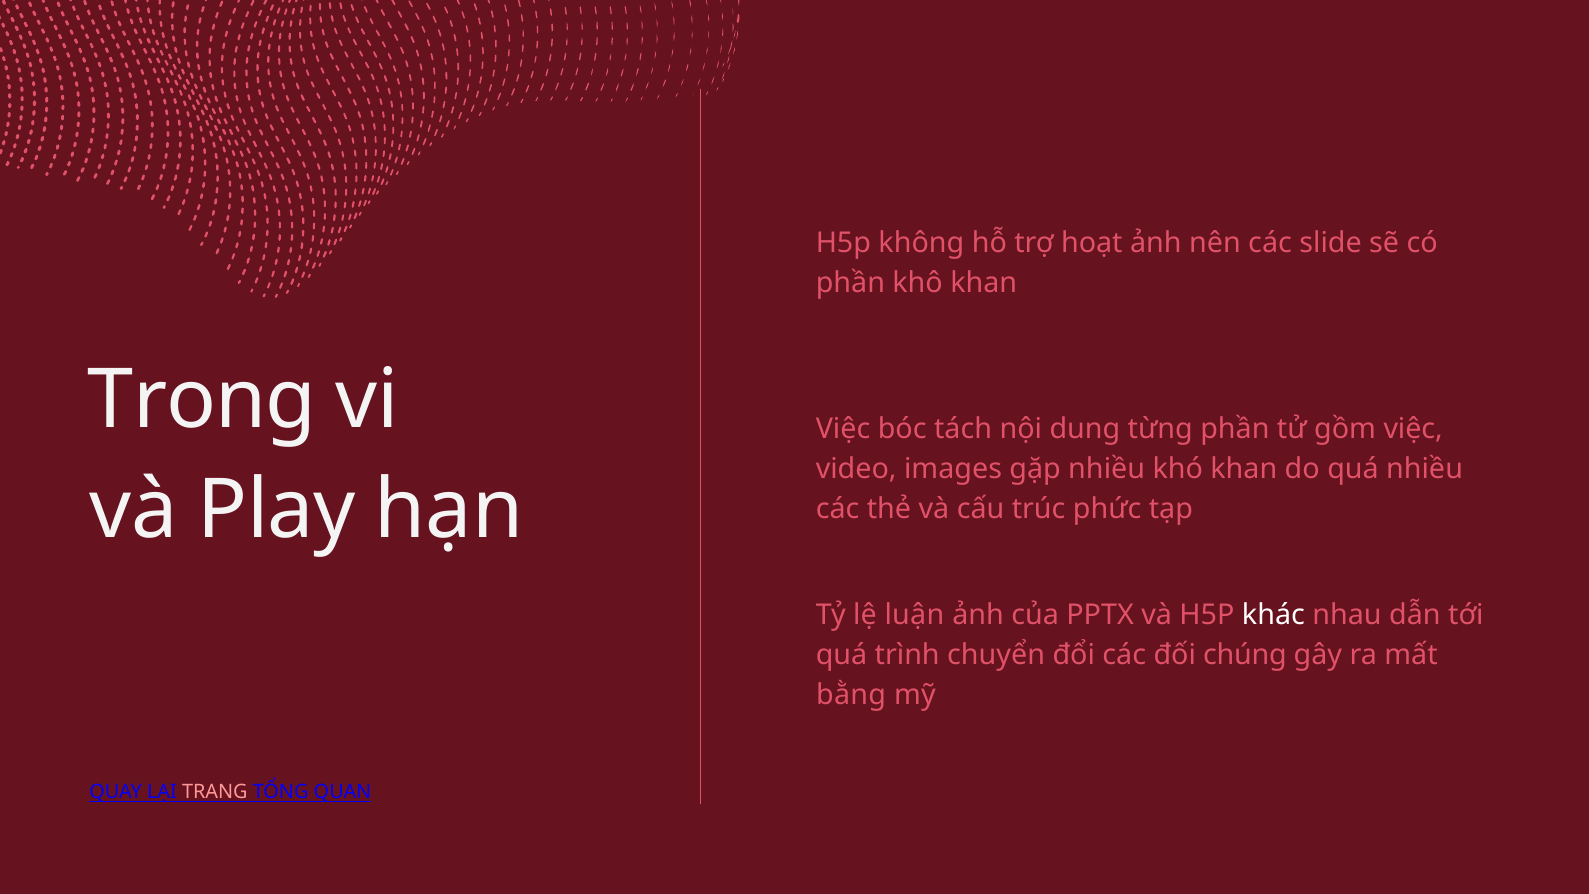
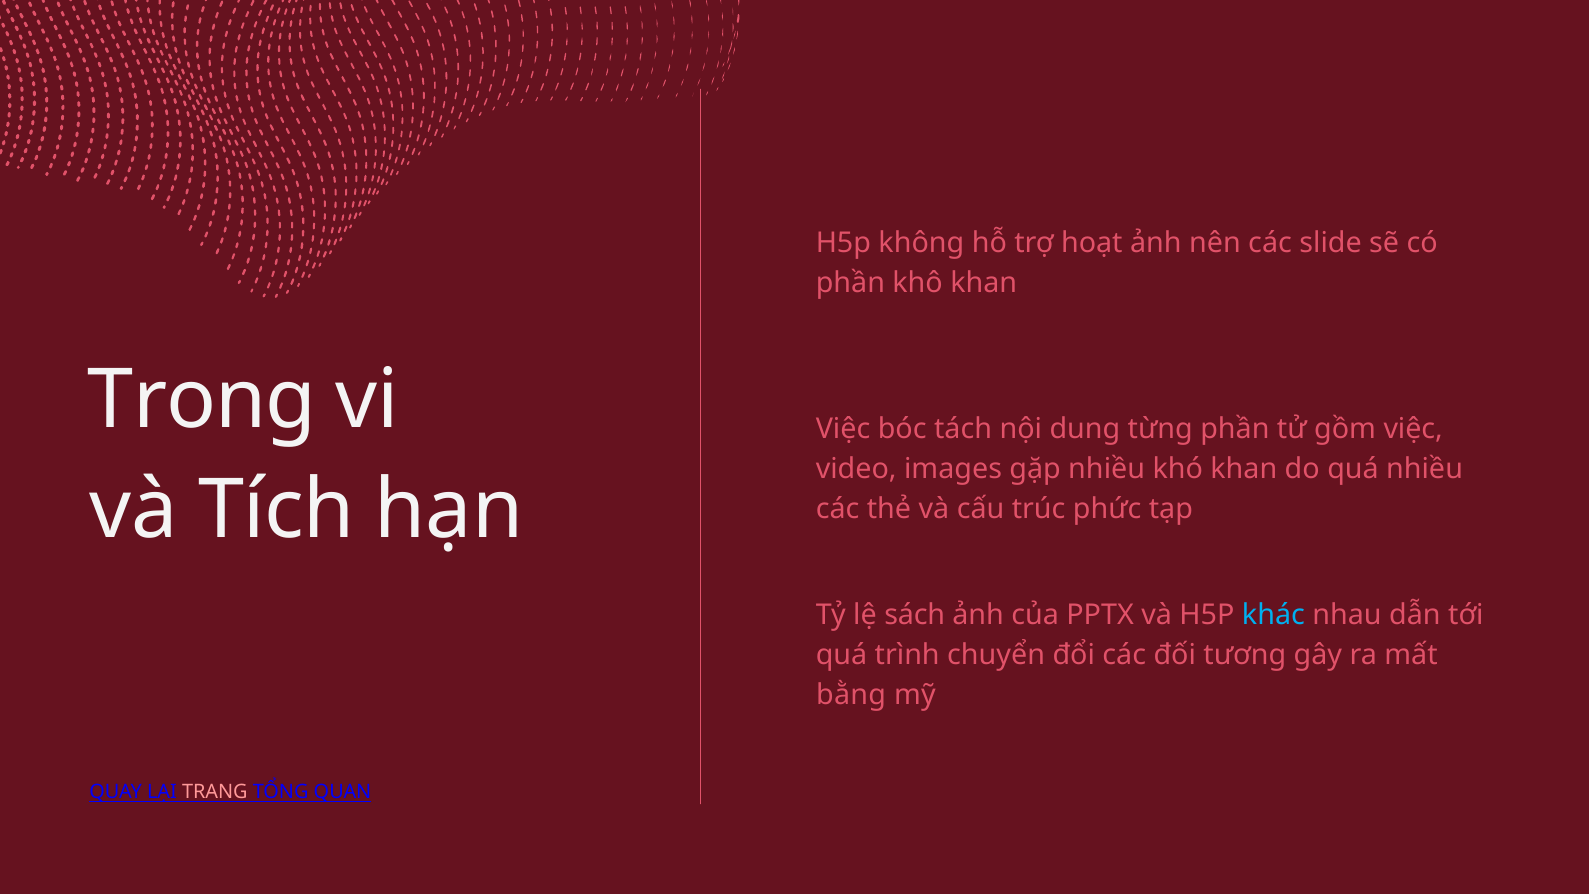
Play: Play -> Tích (277, 510)
luận: luận -> sách (915, 615)
khác colour: white -> light blue (1273, 615)
chúng: chúng -> tương (1245, 655)
